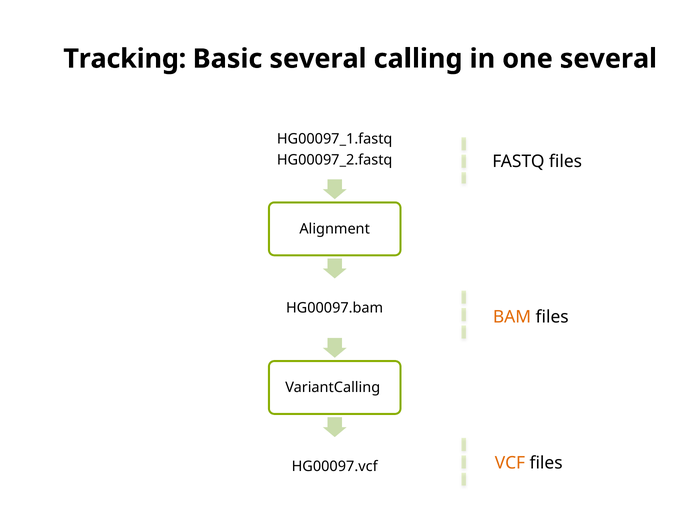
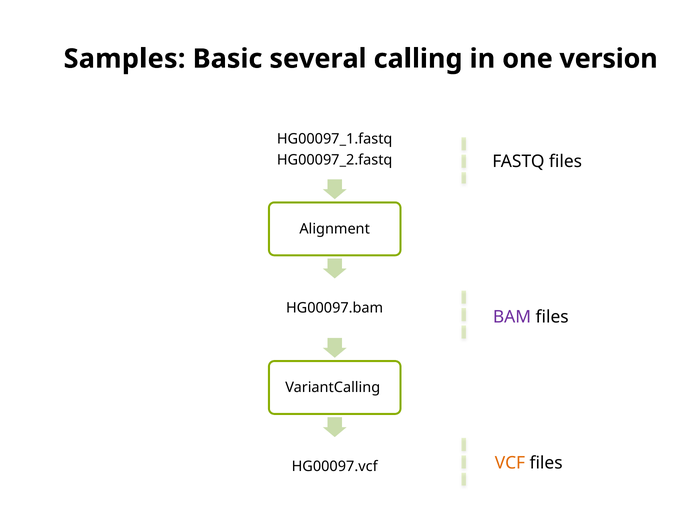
Tracking: Tracking -> Samples (125, 59)
one several: several -> version (609, 59)
BAM colour: orange -> purple (512, 317)
